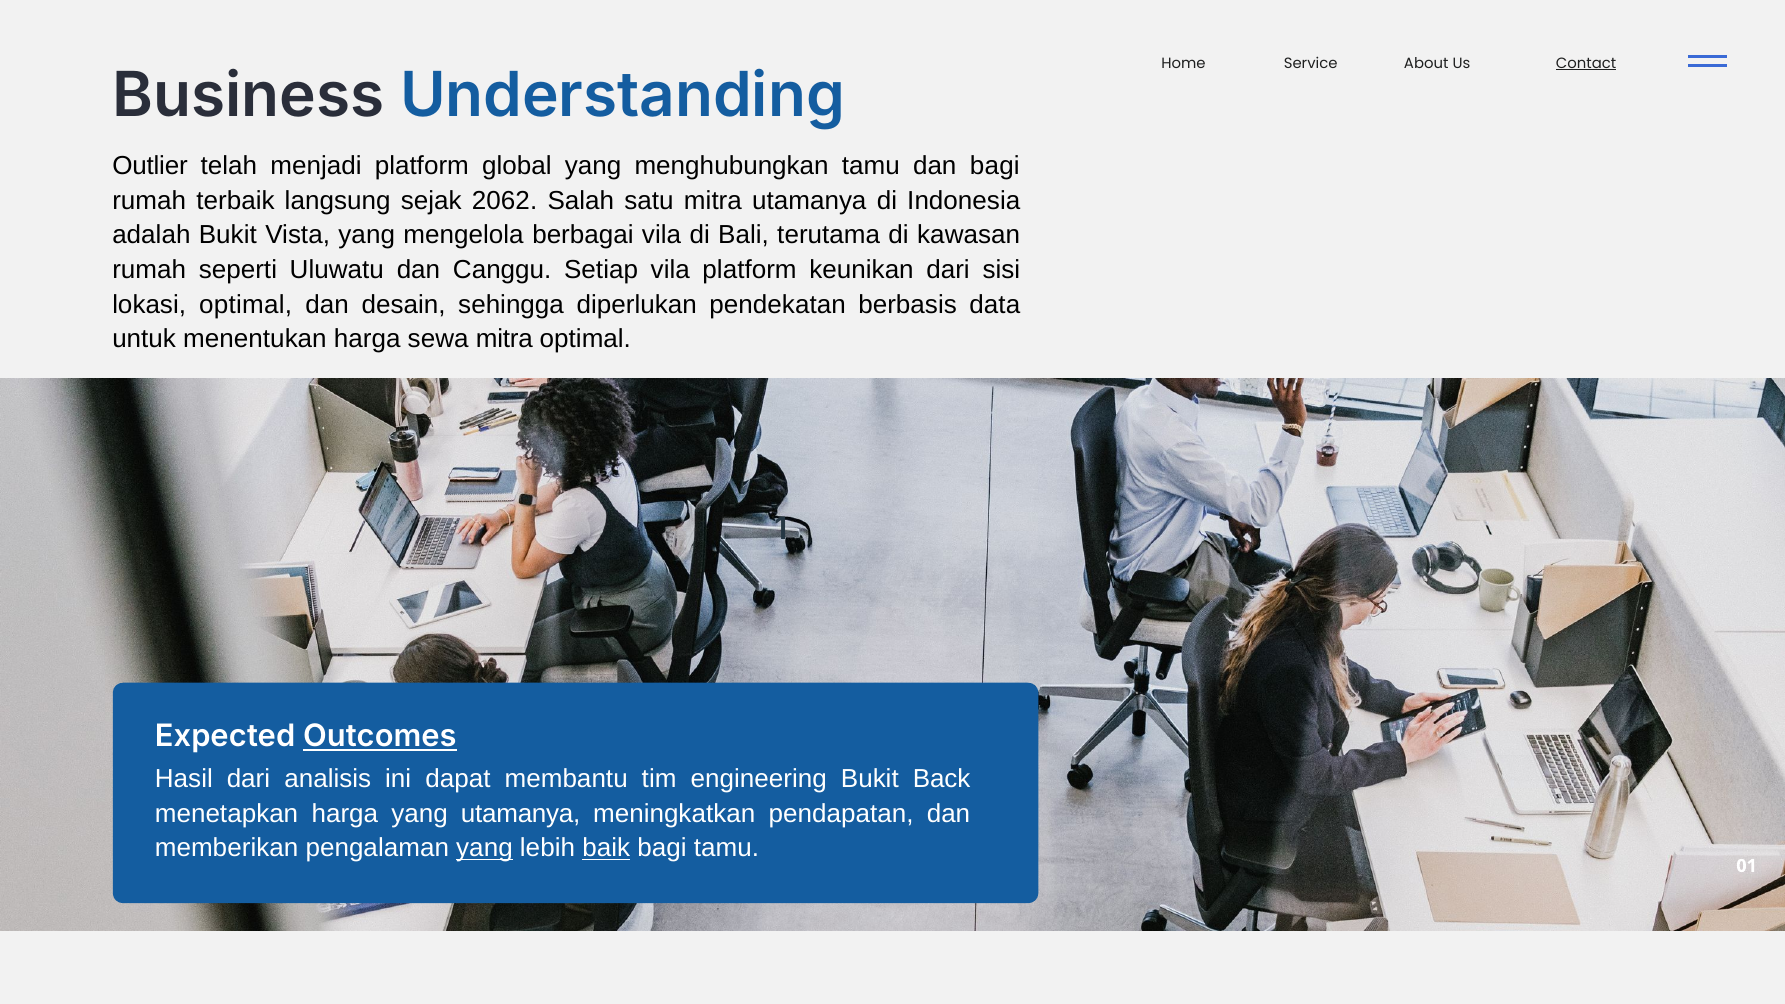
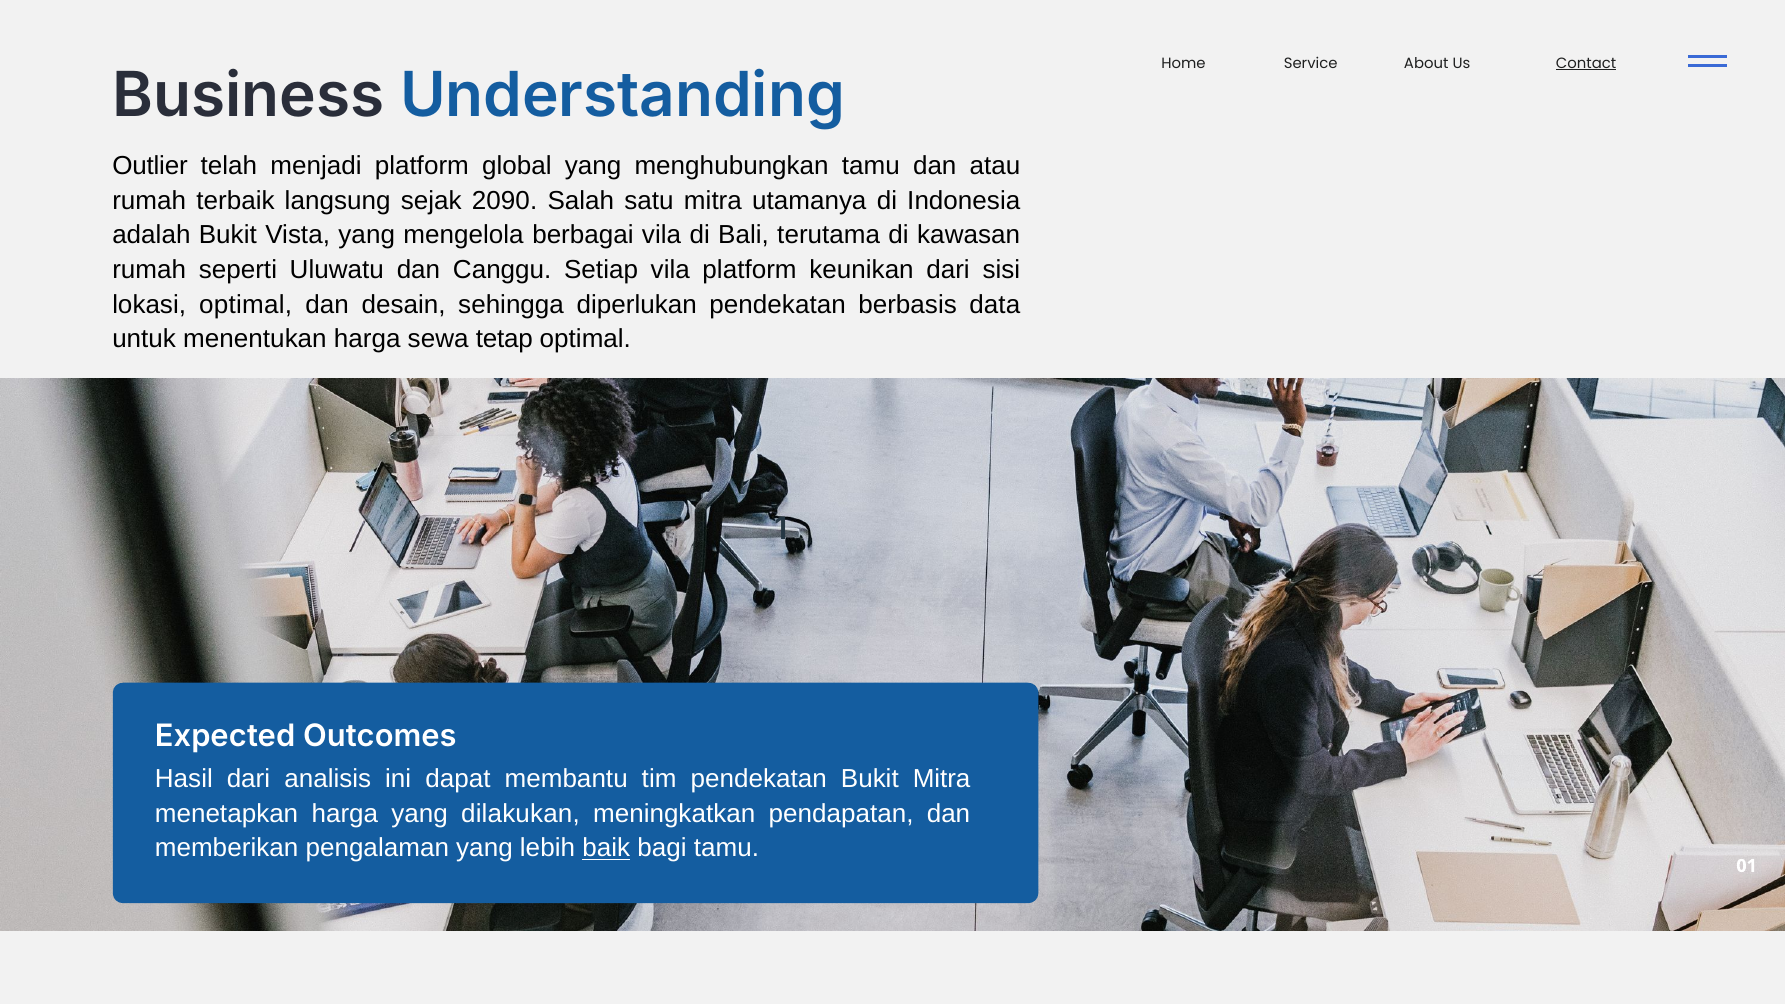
dan bagi: bagi -> atau (995, 166)
2062: 2062 -> 2090 (505, 200)
sewa mitra: mitra -> tetap (504, 339)
Outcomes underline: present -> none (380, 737)
tim engineering: engineering -> pendekatan (759, 779)
Bukit Back: Back -> Mitra (942, 779)
yang utamanya: utamanya -> dilakukan (520, 814)
yang underline: present -> none (484, 848)
